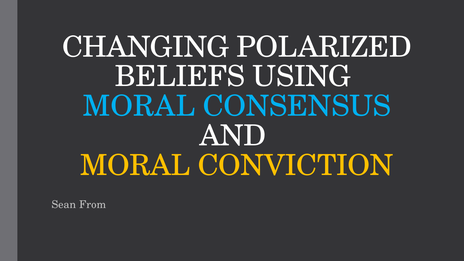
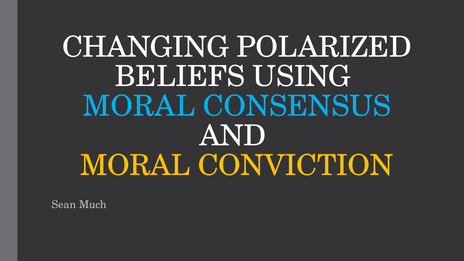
From: From -> Much (93, 205)
